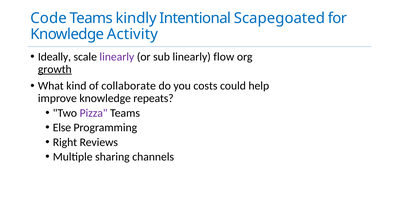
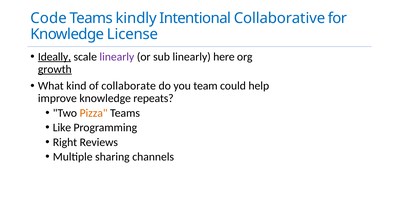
Scapegoated: Scapegoated -> Collaborative (279, 18)
Activity: Activity -> License (133, 34)
Ideally underline: none -> present (54, 57)
flow: flow -> here (224, 57)
costs: costs -> team (206, 86)
Pizza colour: purple -> orange (94, 113)
Else: Else -> Like (62, 128)
